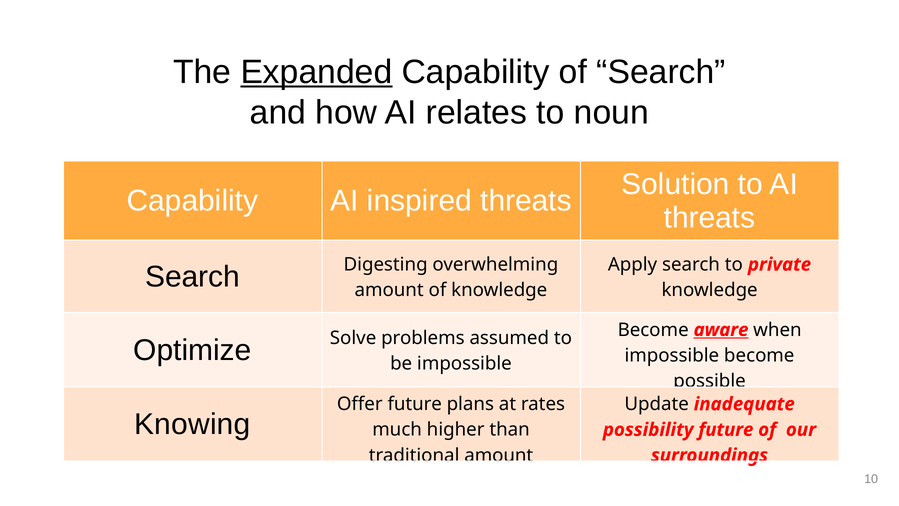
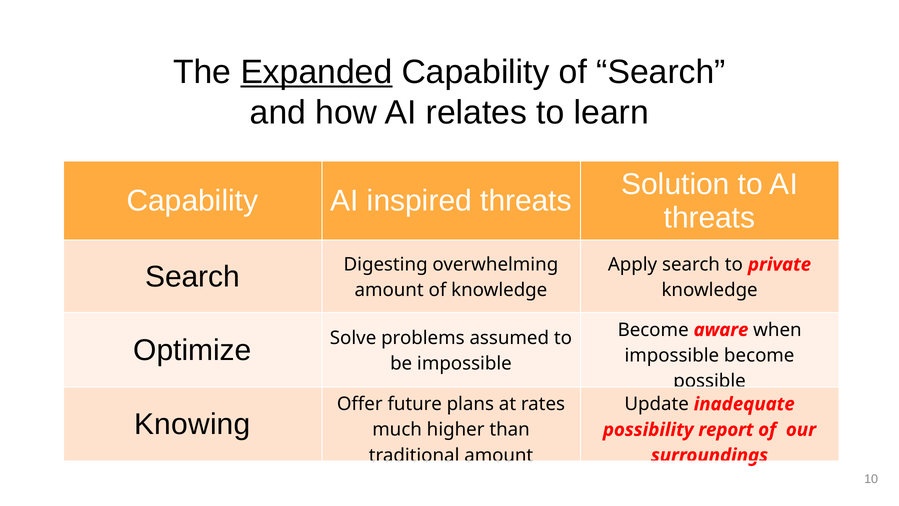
noun: noun -> learn (611, 112)
aware underline: present -> none (721, 330)
possibility future: future -> report (726, 429)
